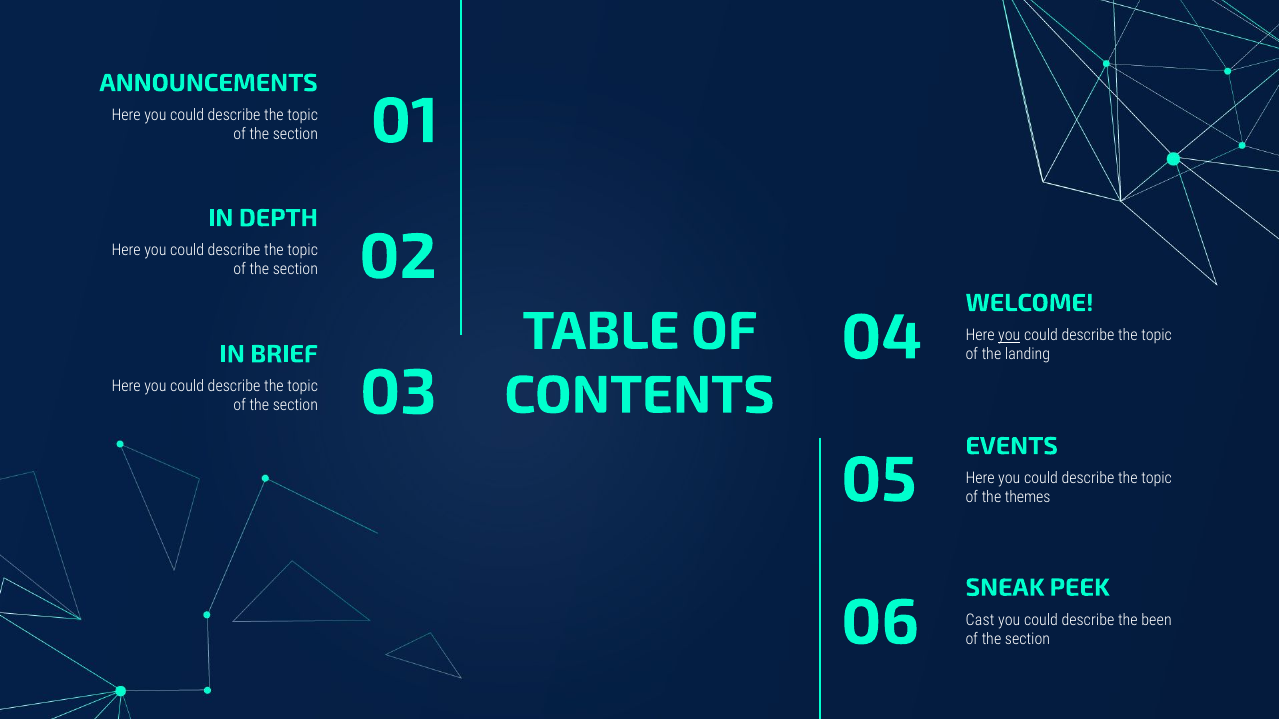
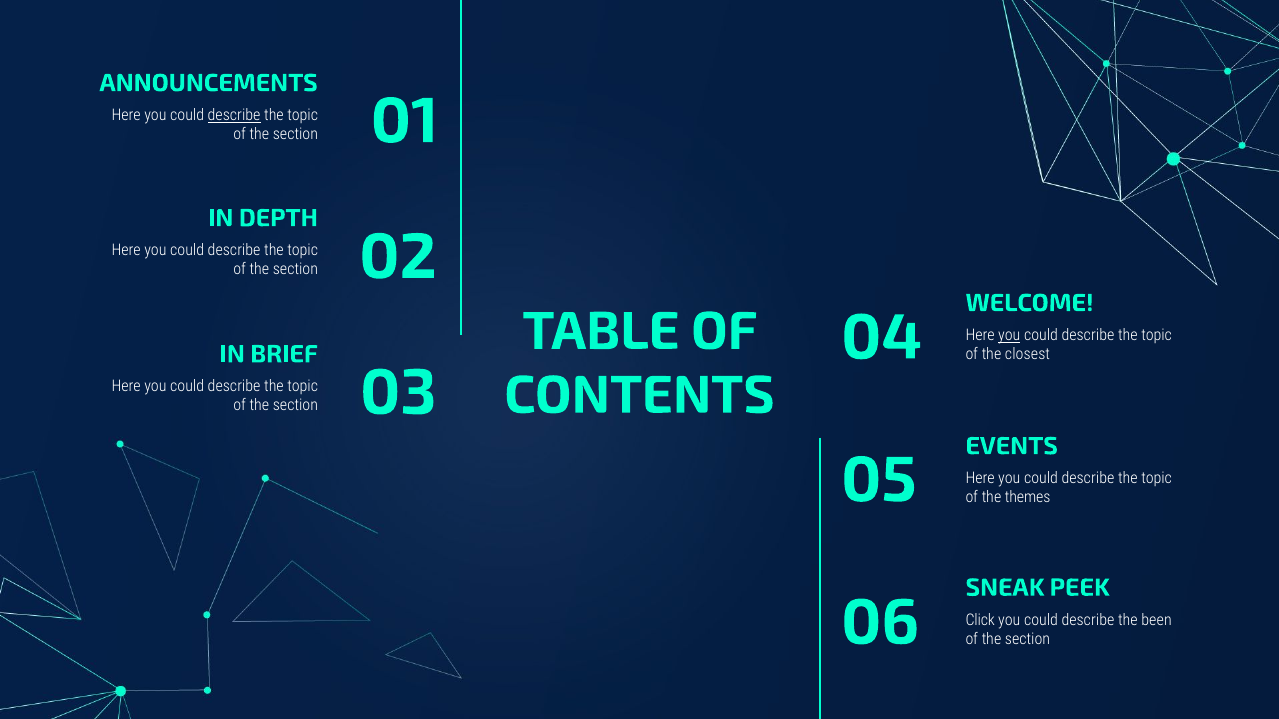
describe underline: none -> present (234, 115)
landing: landing -> closest (1028, 355)
Cast: Cast -> Click (980, 620)
